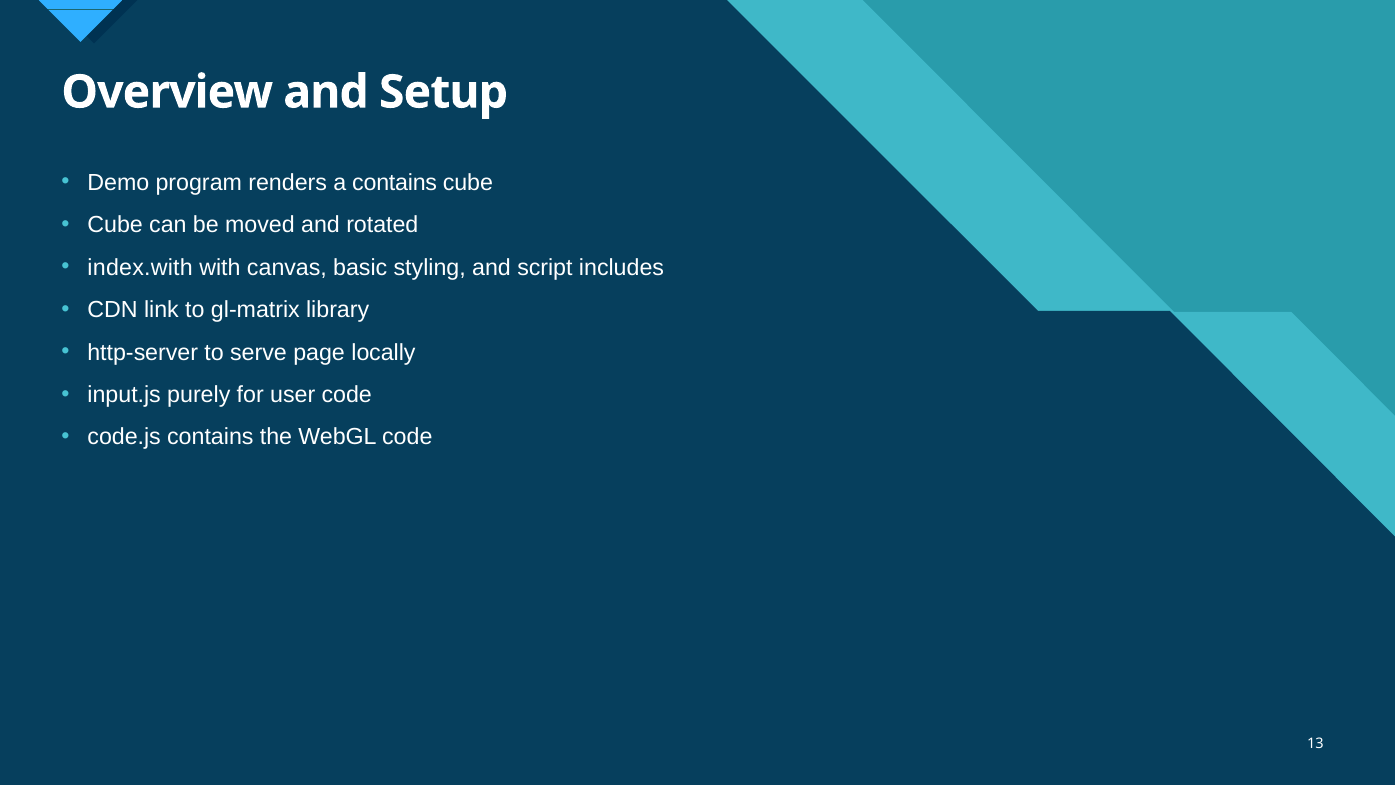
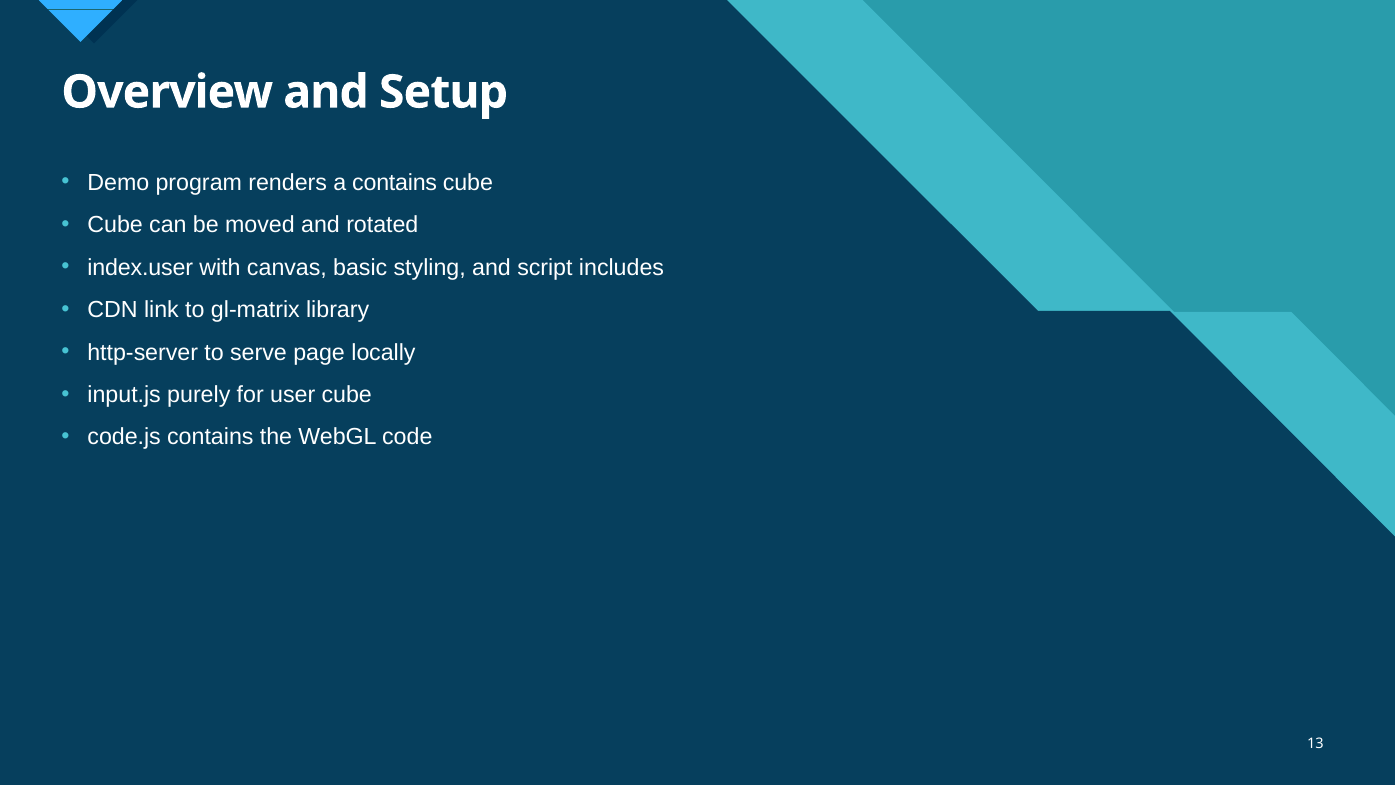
index.with: index.with -> index.user (140, 267)
user code: code -> cube (347, 395)
